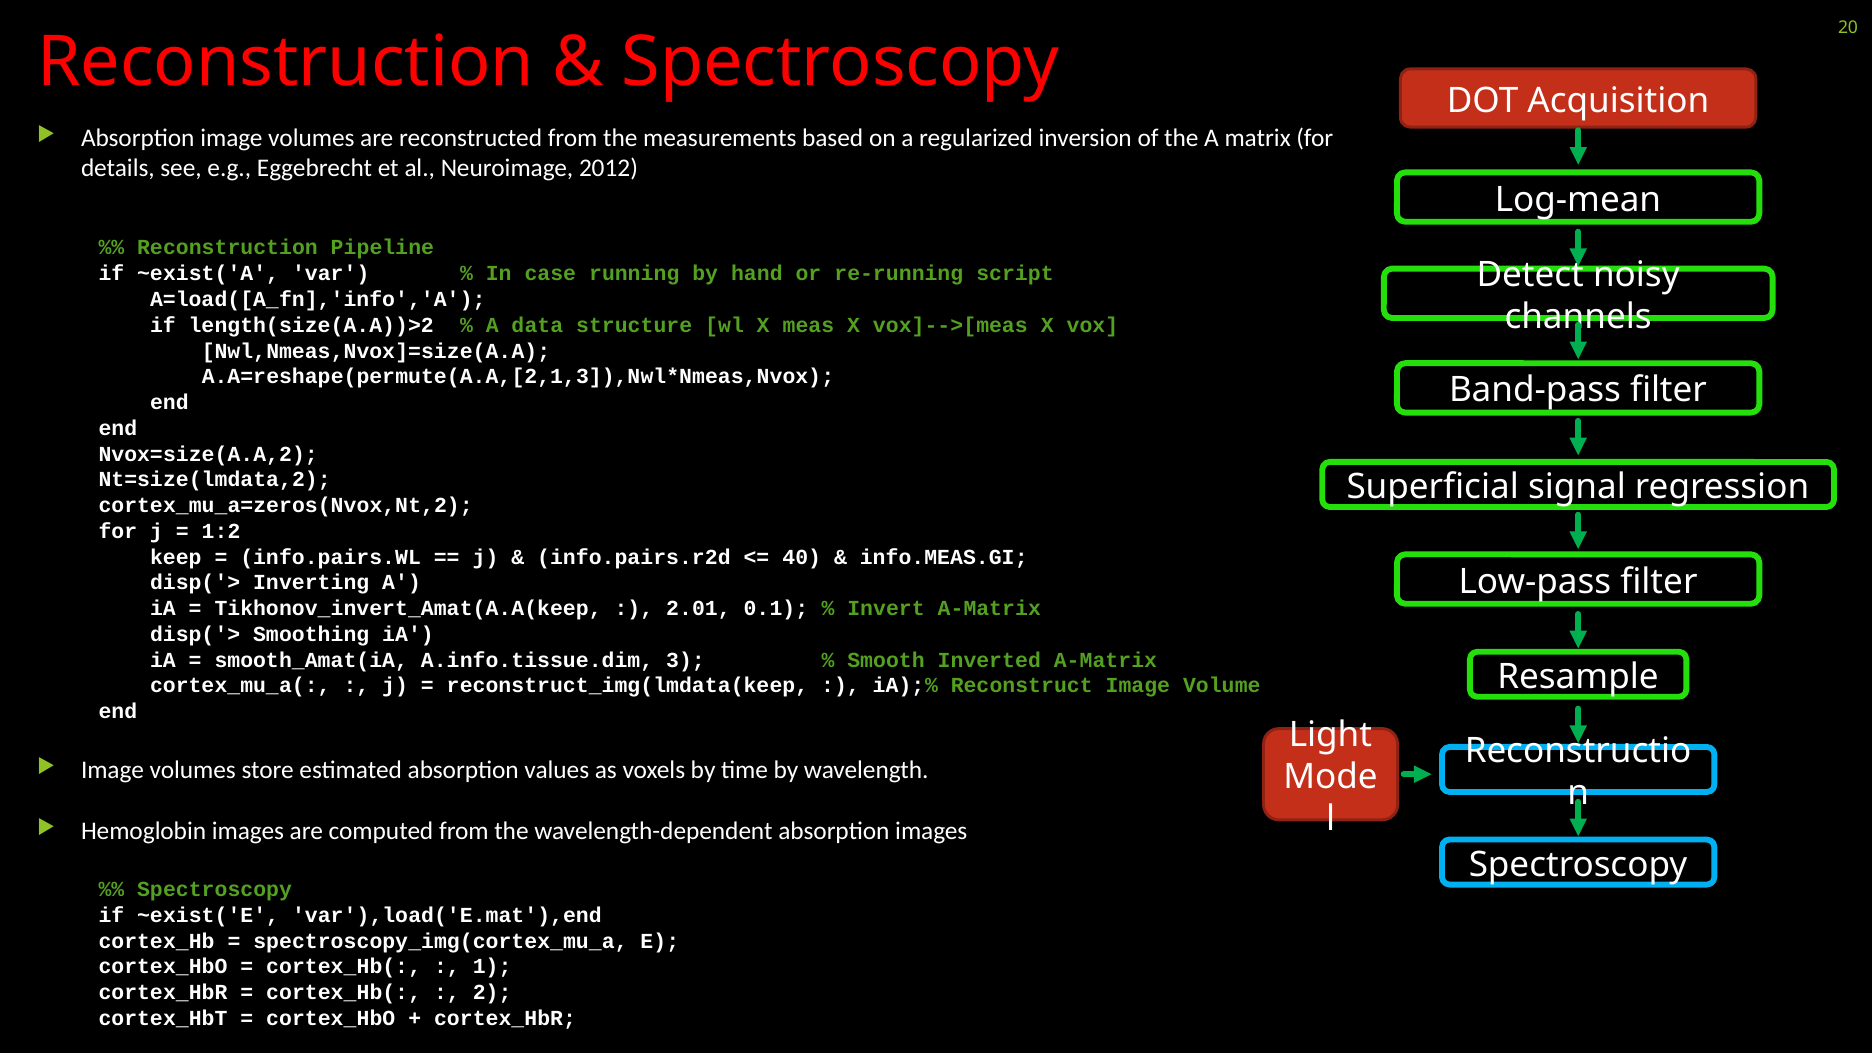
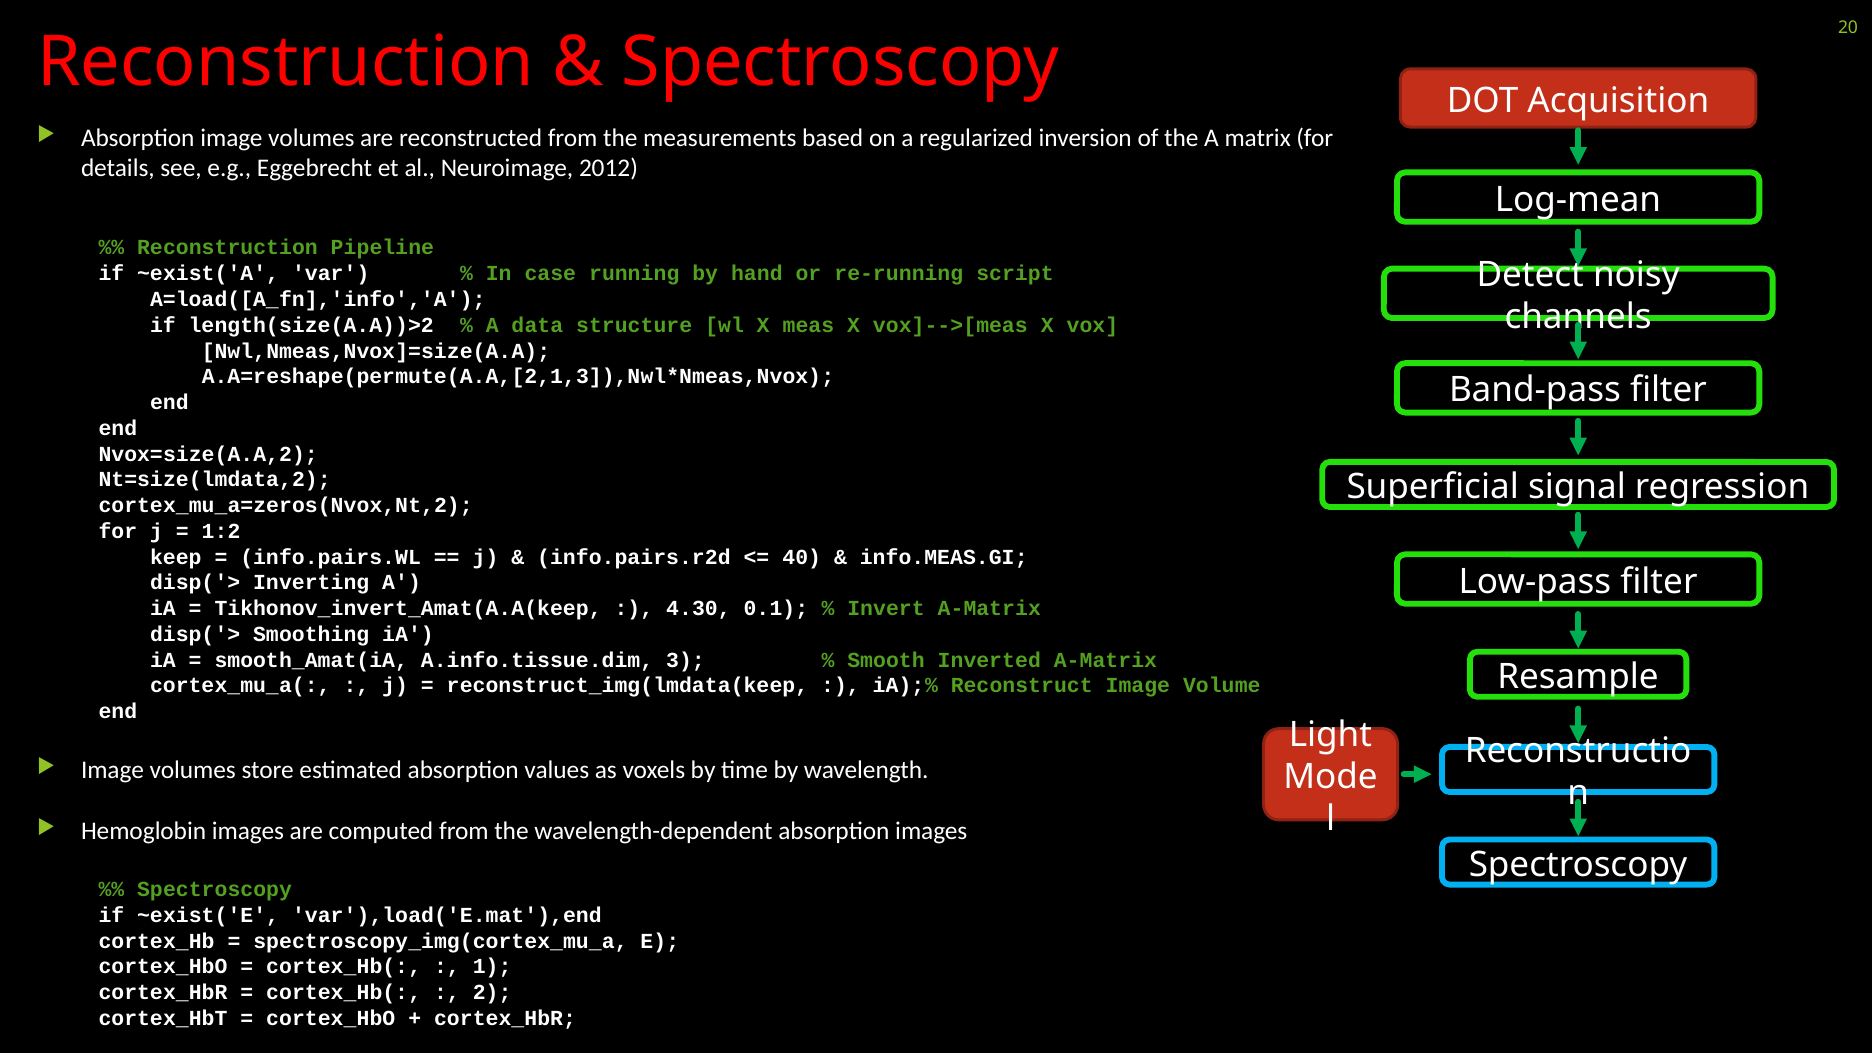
2.01: 2.01 -> 4.30 (698, 609)
